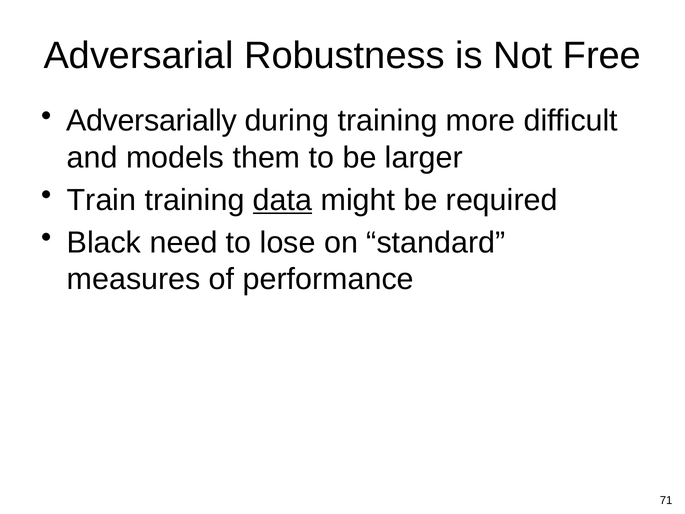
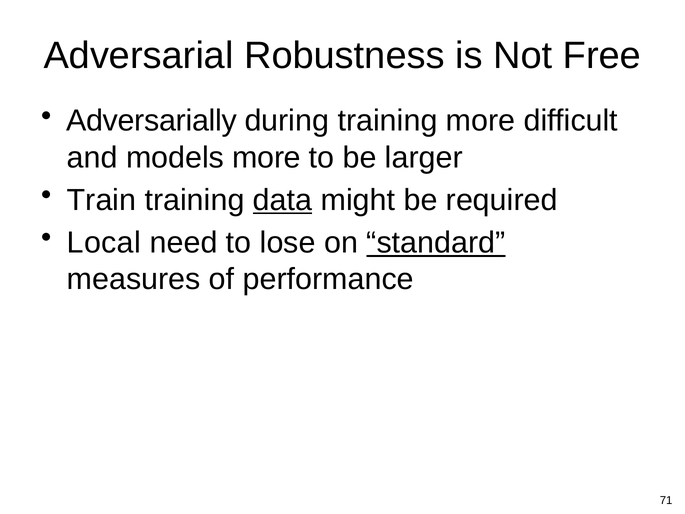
models them: them -> more (267, 157)
Black: Black -> Local (104, 243)
standard underline: none -> present (436, 243)
